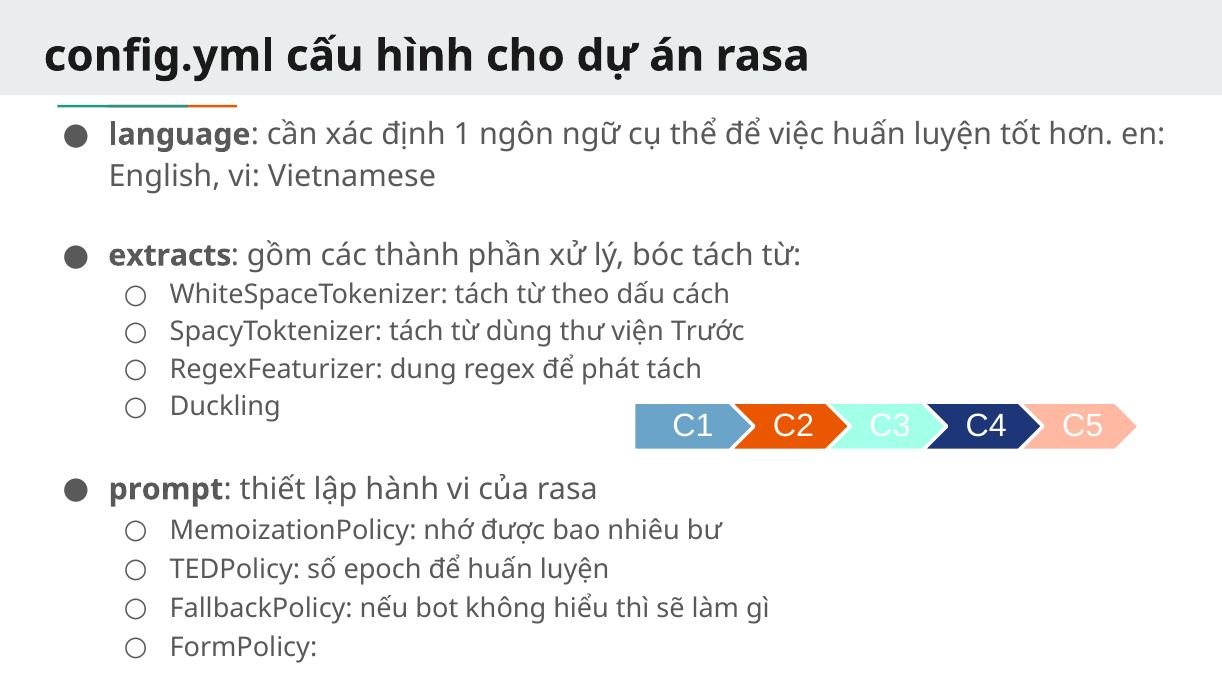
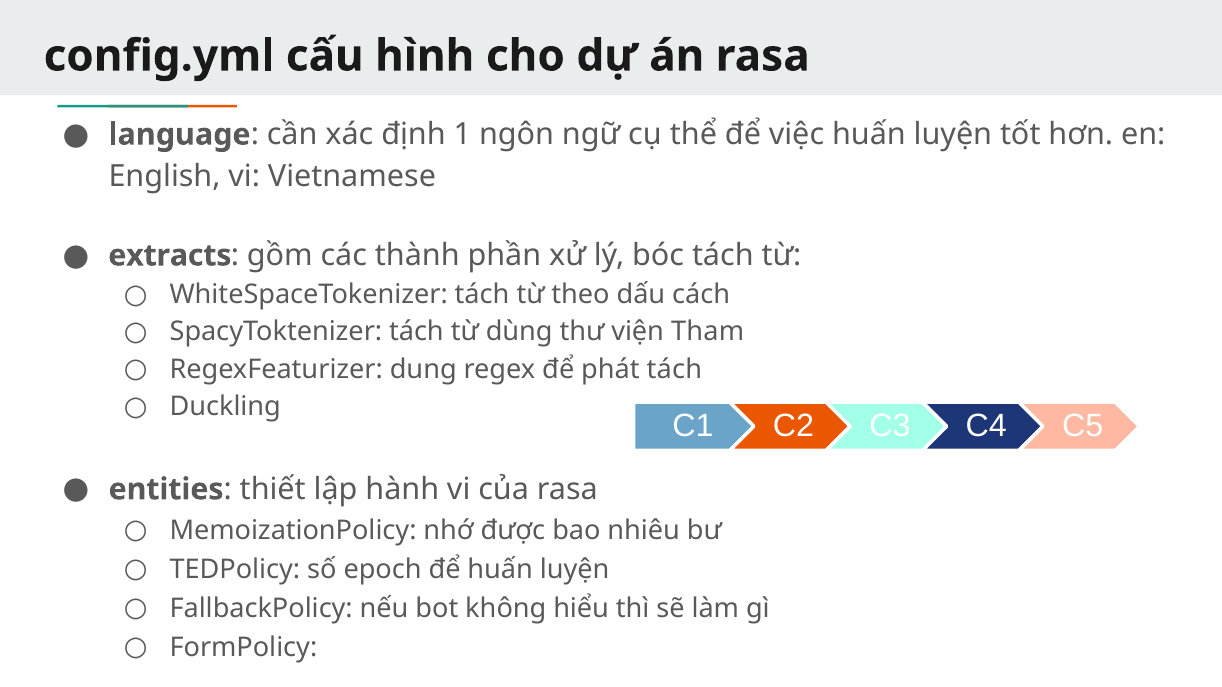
Trước: Trước -> Tham (708, 332)
prompt: prompt -> entities (166, 490)
